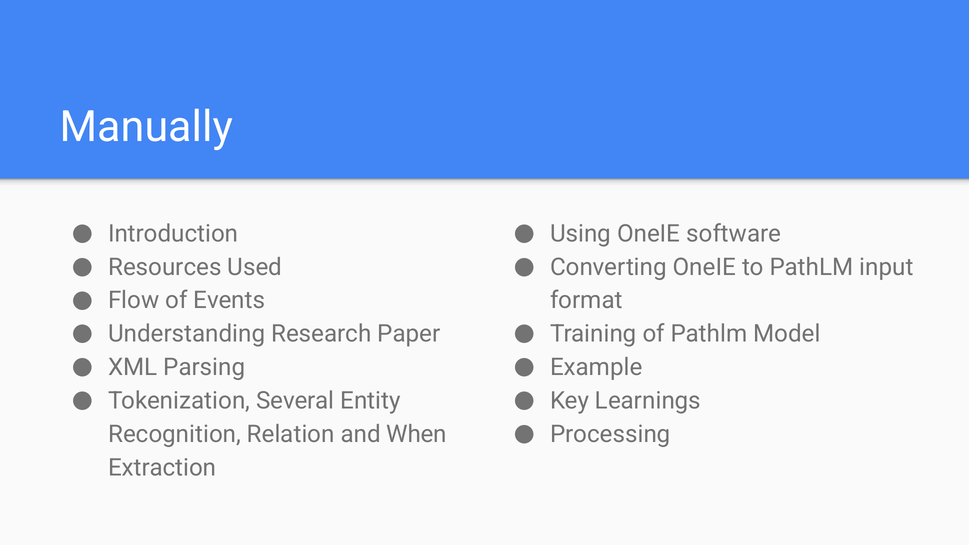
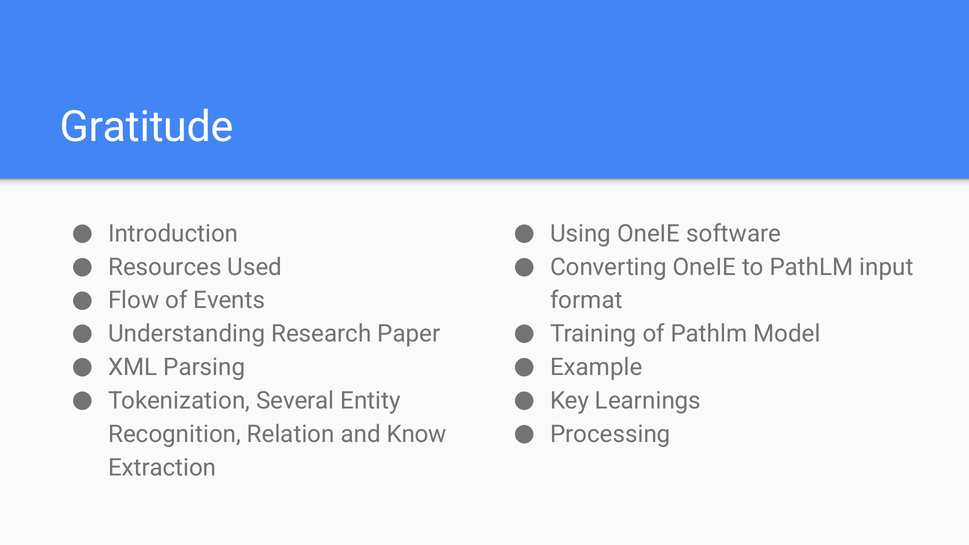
Manually: Manually -> Gratitude (147, 127)
When: When -> Know (416, 434)
